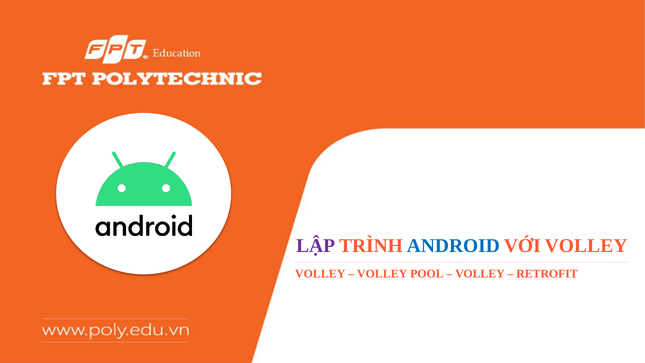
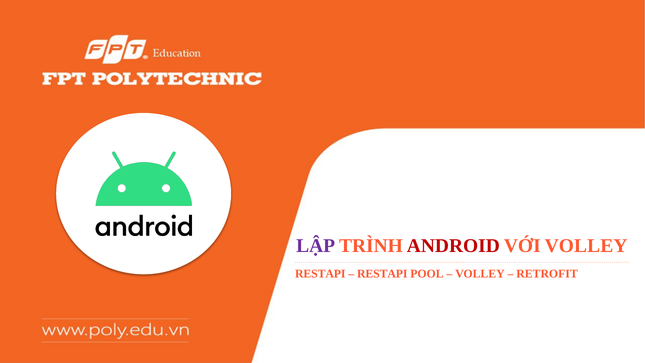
ANDROID colour: blue -> red (453, 245)
VOLLEY: VOLLEY -> RESTAPI (320, 274)
VOLLEY: VOLLEY -> RESTAPI (382, 274)
